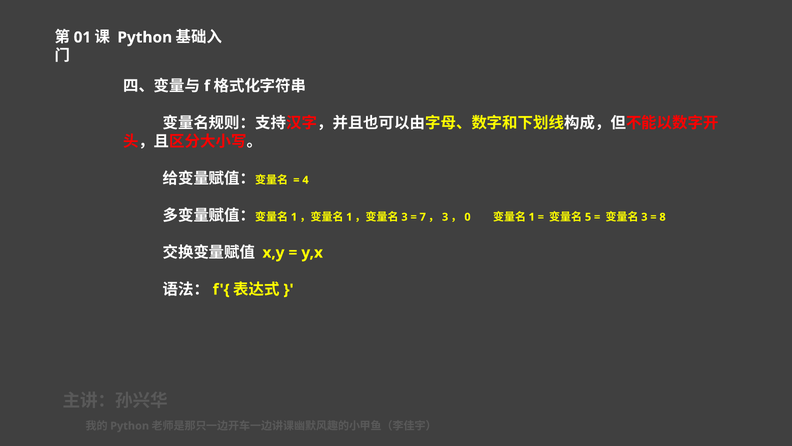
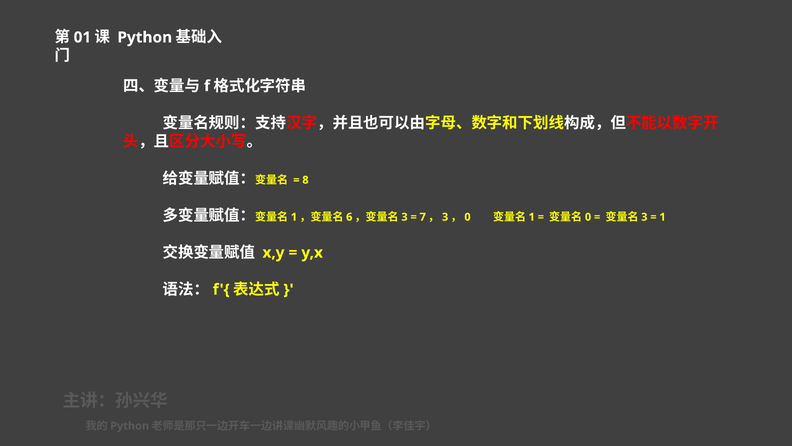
4: 4 -> 8 (305, 180)
1: 1 -> 6 (349, 217)
5: 5 -> 0 (588, 217)
8: 8 -> 1 (663, 217)
